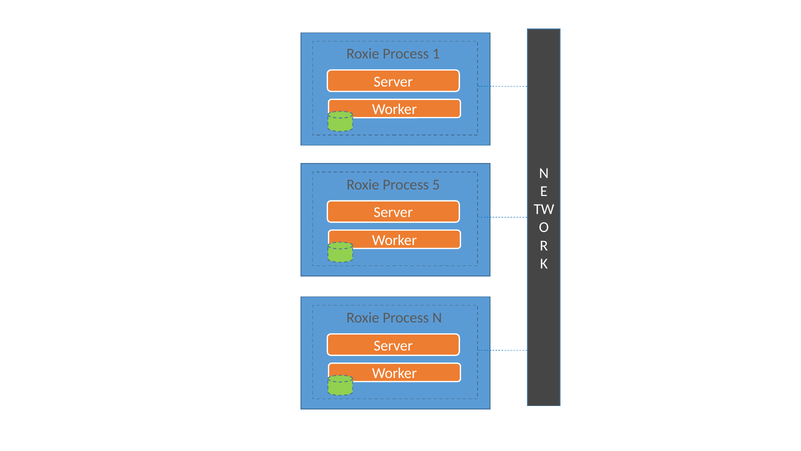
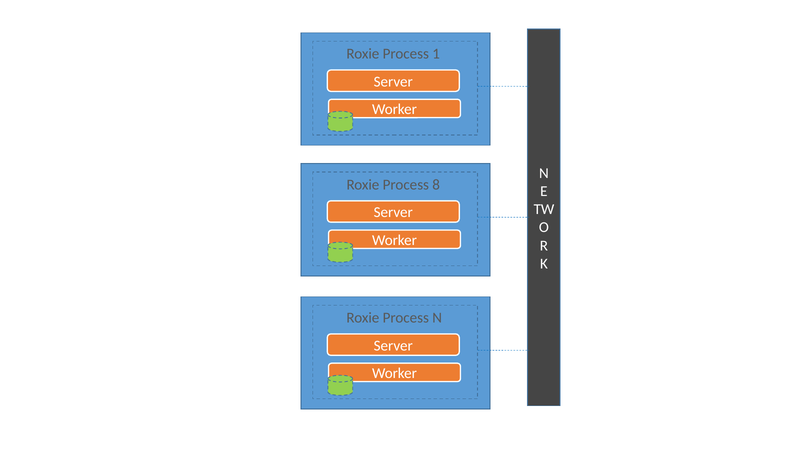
5: 5 -> 8 (436, 184)
